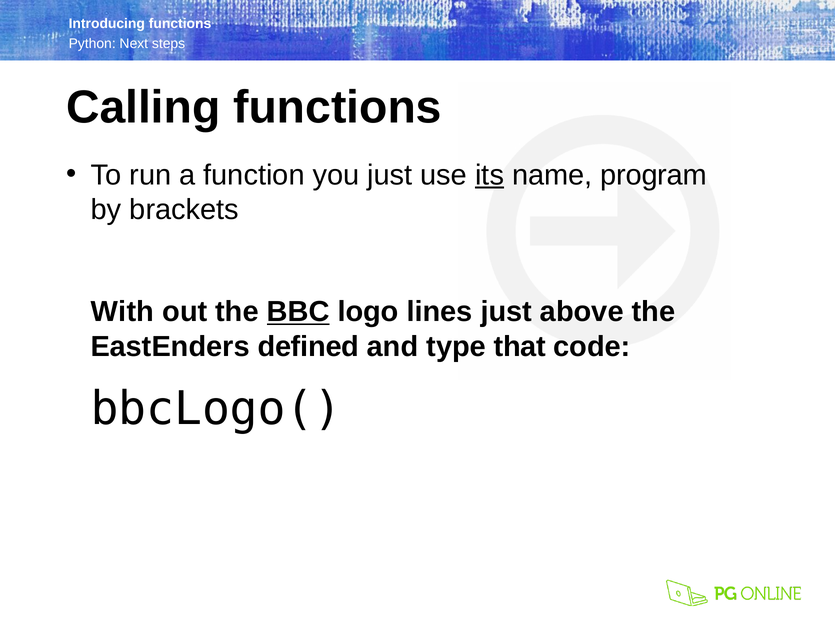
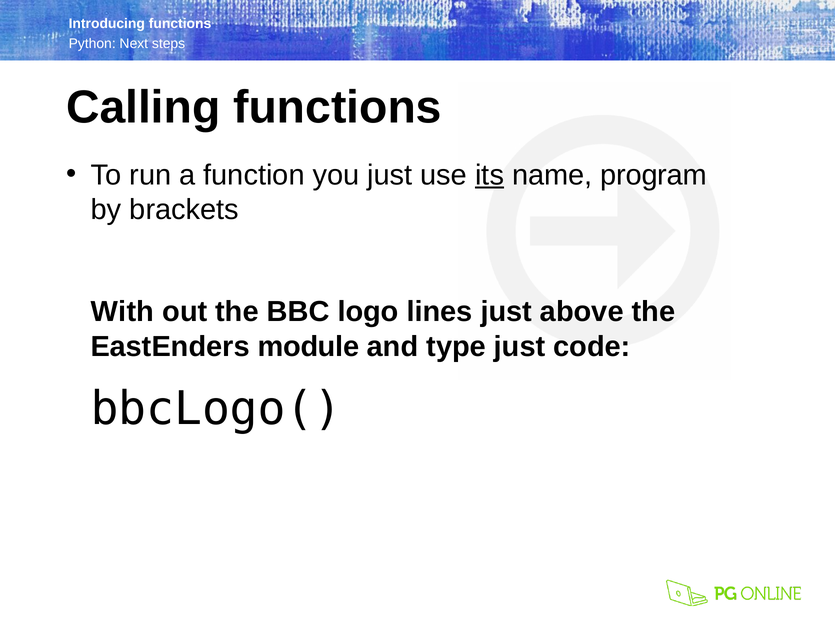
BBC underline: present -> none (298, 312)
defined: defined -> module (308, 347)
type that: that -> just (520, 347)
